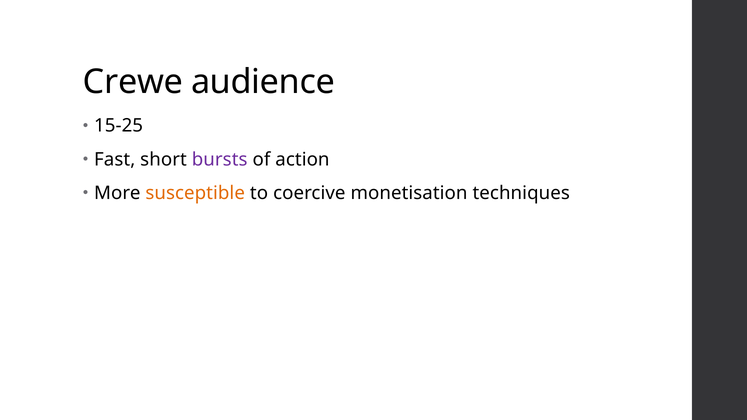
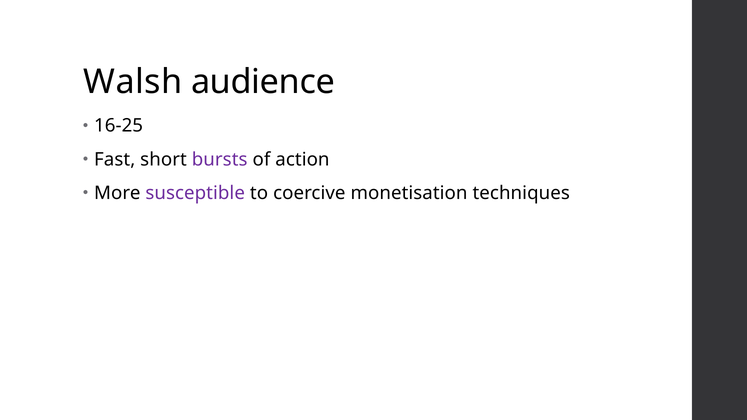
Crewe: Crewe -> Walsh (133, 82)
15-25: 15-25 -> 16-25 (119, 126)
susceptible colour: orange -> purple (195, 193)
